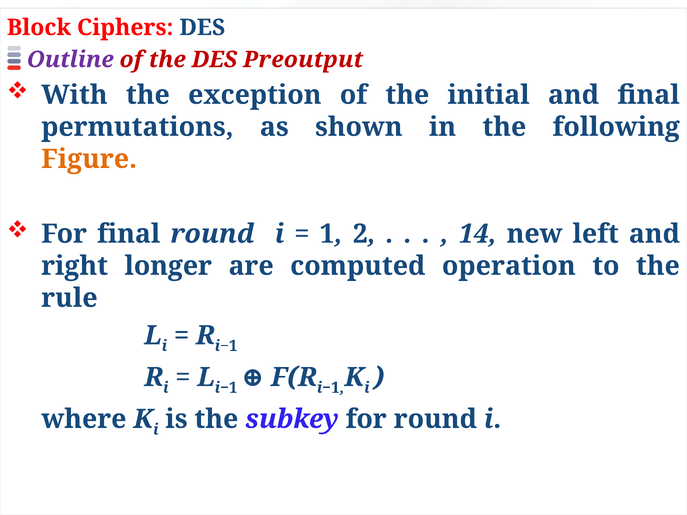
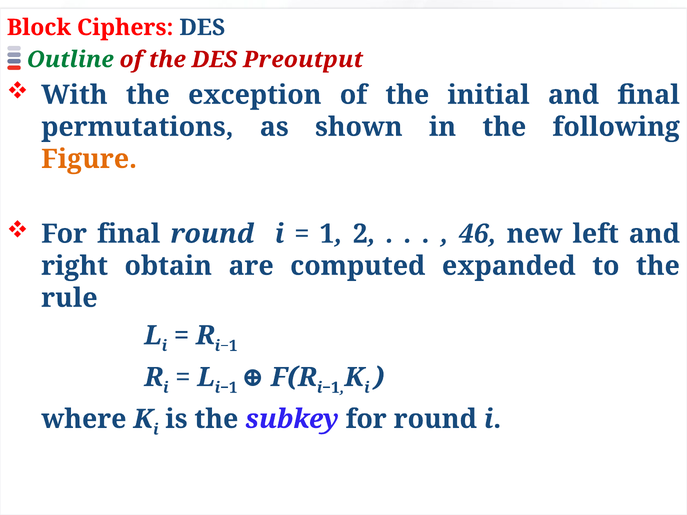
Outline colour: purple -> green (70, 60)
14: 14 -> 46 (478, 234)
longer: longer -> obtain (168, 266)
operation: operation -> expanded (509, 266)
